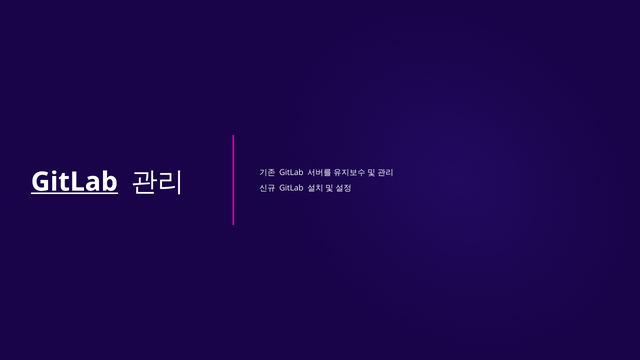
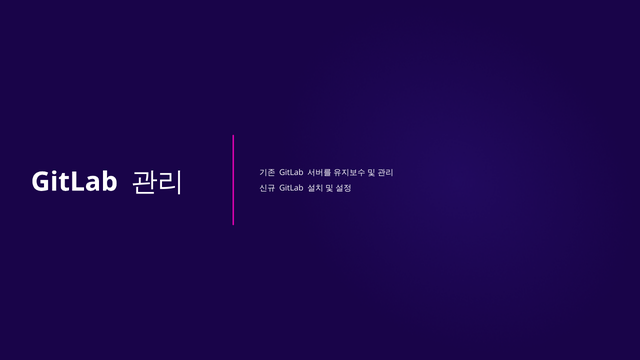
GitLab underline: present -> none (74, 182)
